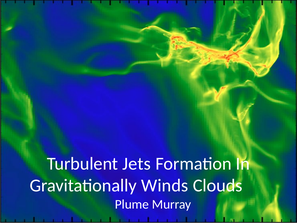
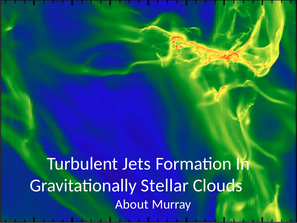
Winds: Winds -> Stellar (165, 185)
Plume: Plume -> About (132, 204)
